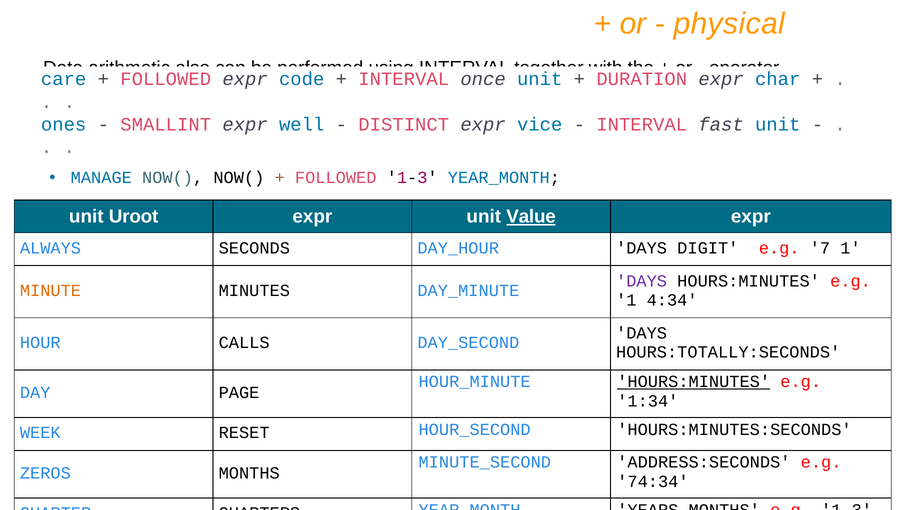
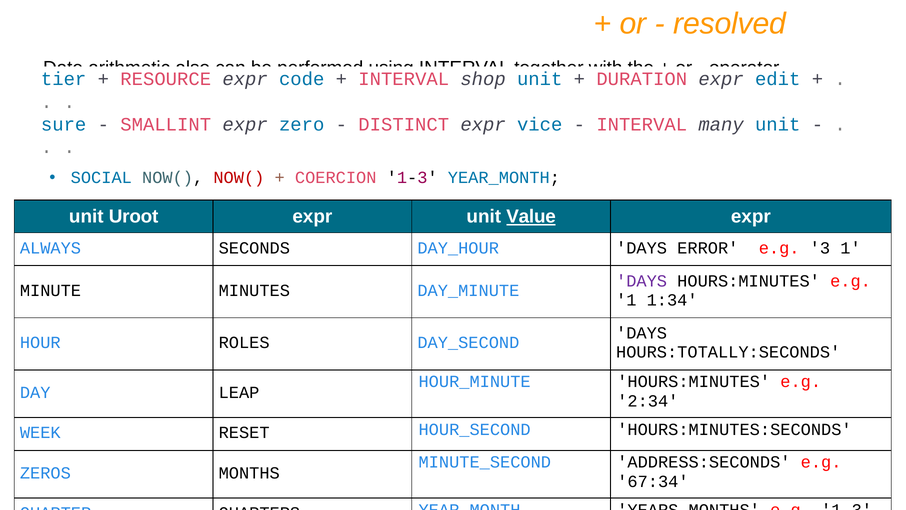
physical: physical -> resolved (730, 24)
care: care -> tier (64, 79)
FOLLOWED: FOLLOWED -> RESOURCE (166, 79)
once: once -> shop (483, 79)
char: char -> edit (778, 79)
ones: ones -> sure (64, 124)
well: well -> zero (302, 124)
fast: fast -> many (721, 124)
MANAGE: MANAGE -> SOCIAL (101, 178)
NOW( colour: black -> red (239, 178)
FOLLOWED: FOLLOWED -> COERCION (336, 178)
DIGIT: DIGIT -> ERROR (708, 248)
7: 7 -> 3 (820, 248)
MINUTE colour: orange -> black (50, 290)
4:34: 4:34 -> 1:34 (672, 300)
CALLS: CALLS -> ROLES (244, 342)
HOURS:MINUTES underline: present -> none (694, 382)
PAGE: PAGE -> LEAP (239, 392)
1:34: 1:34 -> 2:34 (648, 401)
74:34: 74:34 -> 67:34 (653, 481)
